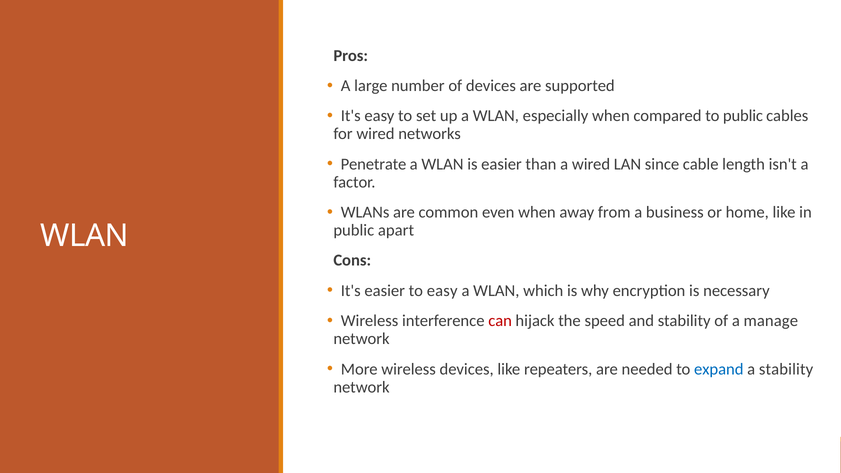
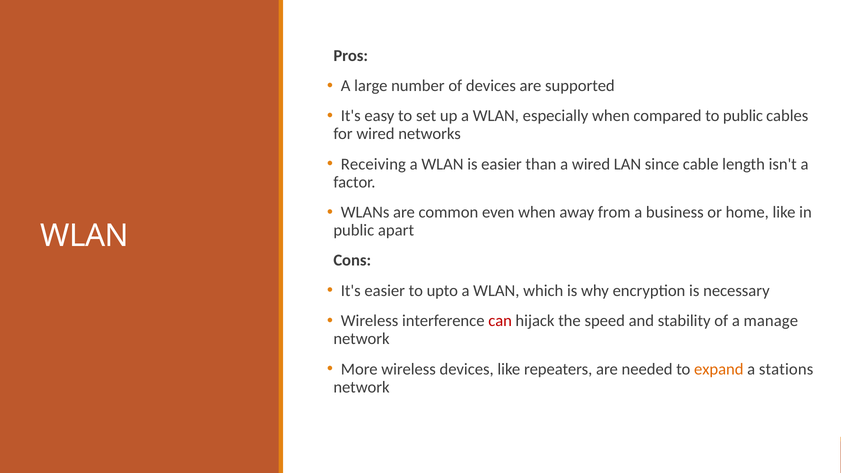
Penetrate: Penetrate -> Receiving (373, 164)
to easy: easy -> upto (442, 291)
expand colour: blue -> orange (719, 369)
a stability: stability -> stations (786, 369)
